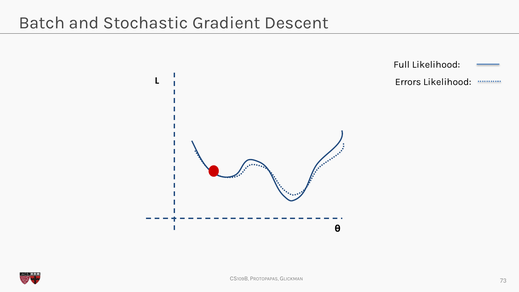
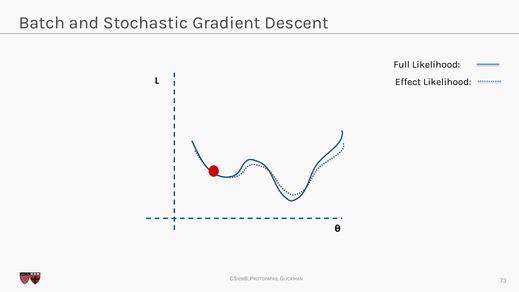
Errors: Errors -> Effect (408, 82)
